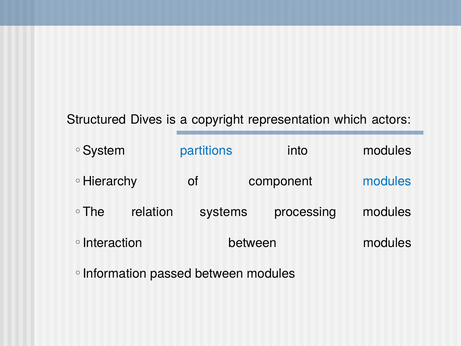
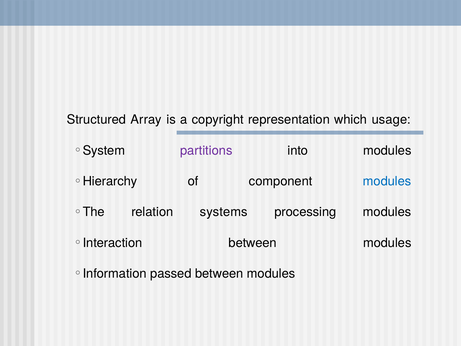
Dives: Dives -> Array (146, 120)
actors: actors -> usage (391, 120)
partitions colour: blue -> purple (206, 150)
